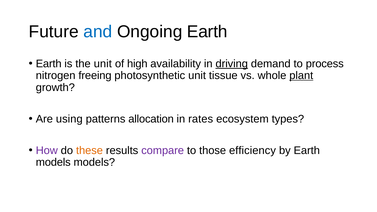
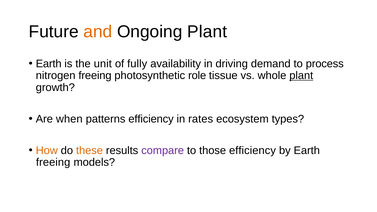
and colour: blue -> orange (98, 32)
Ongoing Earth: Earth -> Plant (207, 32)
high: high -> fully (137, 64)
driving underline: present -> none (232, 64)
photosynthetic unit: unit -> role (197, 76)
using: using -> when (69, 119)
patterns allocation: allocation -> efficiency (151, 119)
How colour: purple -> orange (47, 151)
models: models -> freeing (53, 162)
